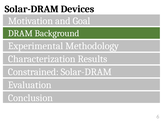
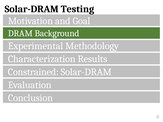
Devices: Devices -> Testing (77, 9)
